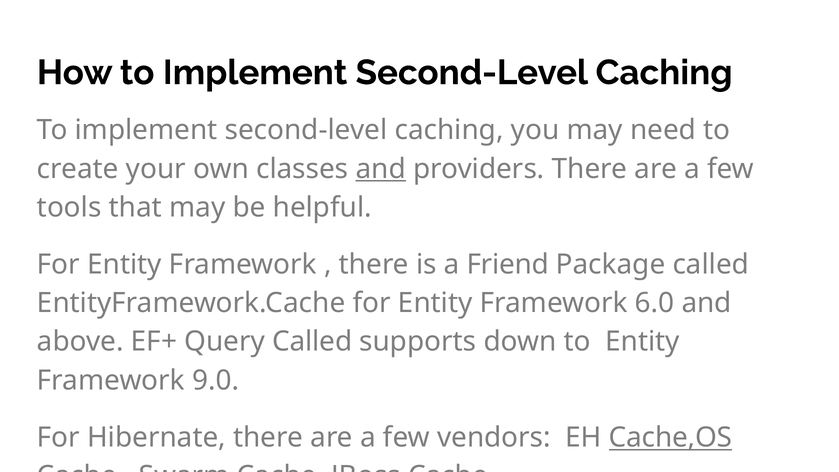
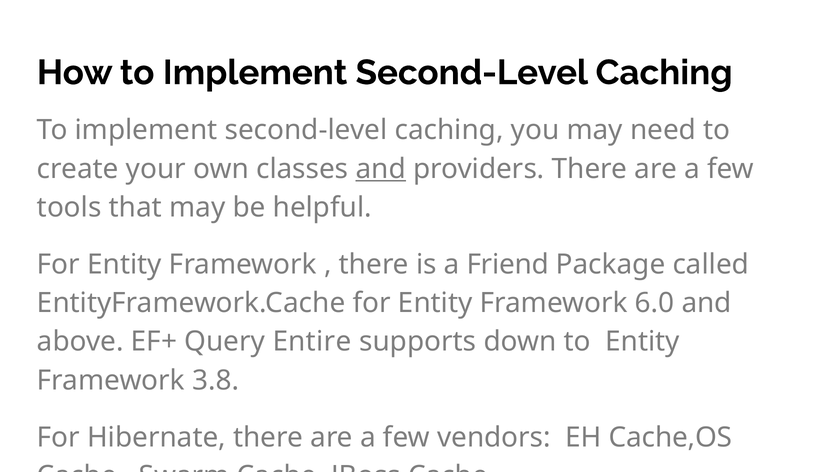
Query Called: Called -> Entire (312, 342)
9.0: 9.0 -> 3.8 (216, 380)
Cache,OS underline: present -> none (670, 438)
